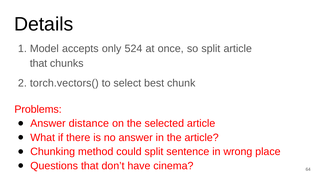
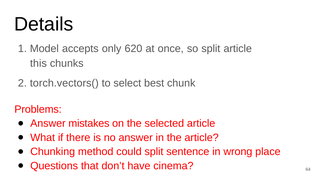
524: 524 -> 620 (133, 49)
that: that -> this (38, 63)
distance: distance -> mistakes (89, 123)
